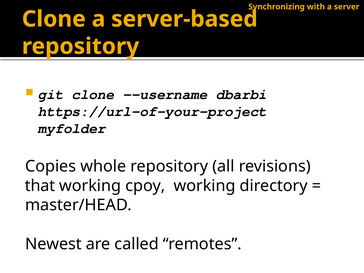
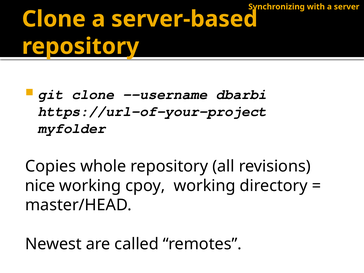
that: that -> nice (40, 186)
